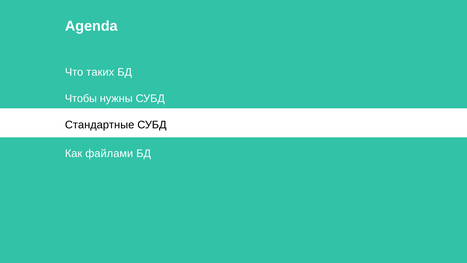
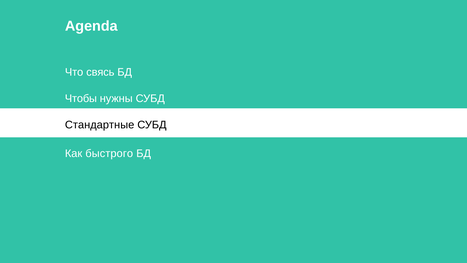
таких: таких -> свяcь (100, 72)
файлами: файлами -> быстрого (109, 153)
